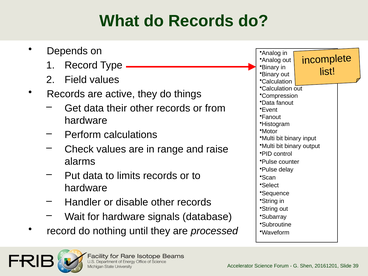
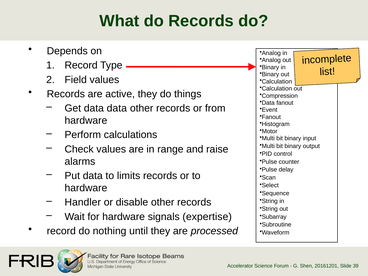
data their: their -> data (117, 108)
database: database -> expertise (207, 217)
